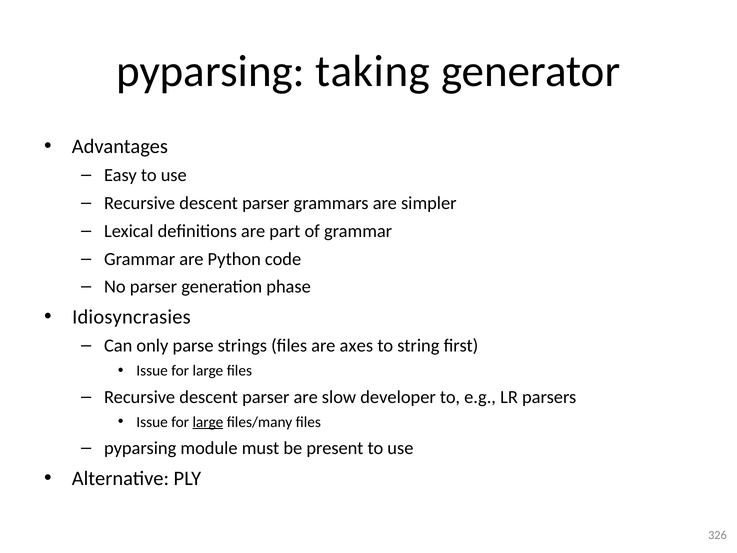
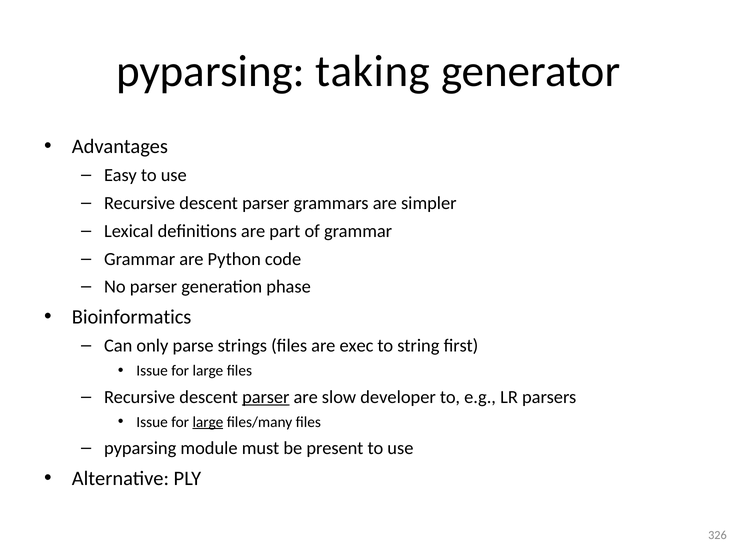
Idiosyncrasies: Idiosyncrasies -> Bioinformatics (132, 317)
axes: axes -> exec (356, 346)
parser underline: none -> present (266, 397)
